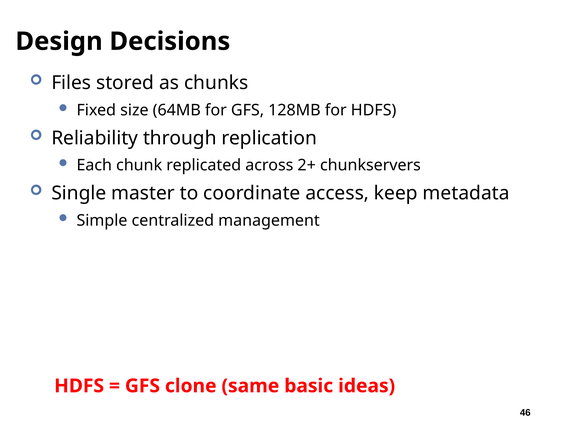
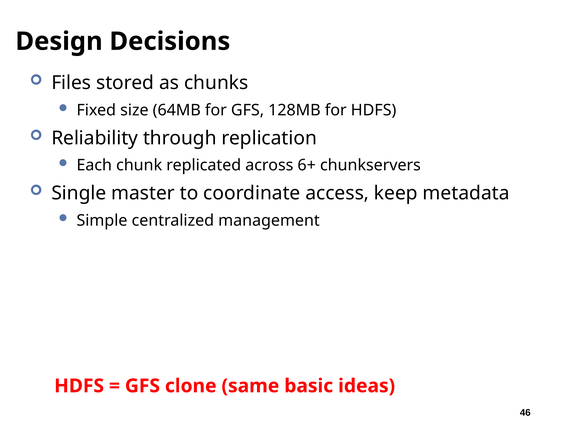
2+: 2+ -> 6+ (307, 165)
